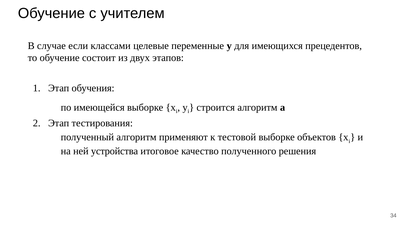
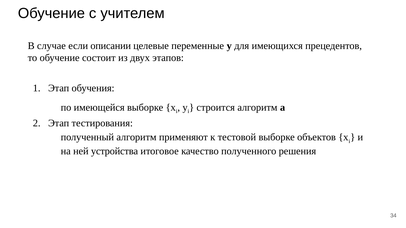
классами: классами -> описании (111, 46)
